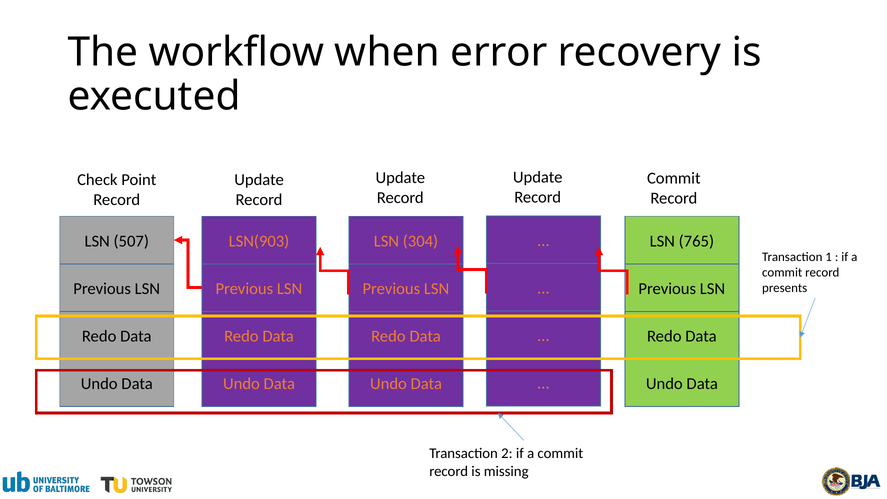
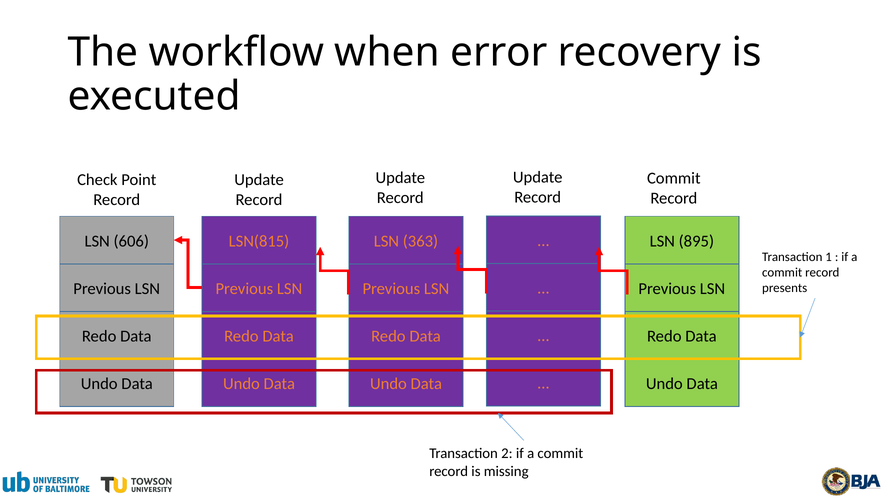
507: 507 -> 606 (131, 241)
LSN(903: LSN(903 -> LSN(815 (259, 241)
304: 304 -> 363 (420, 241)
765: 765 -> 895 (696, 241)
